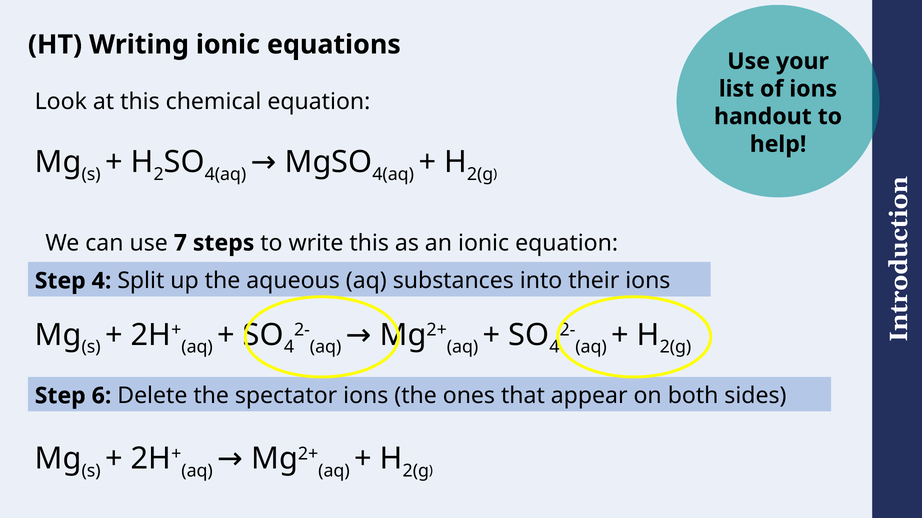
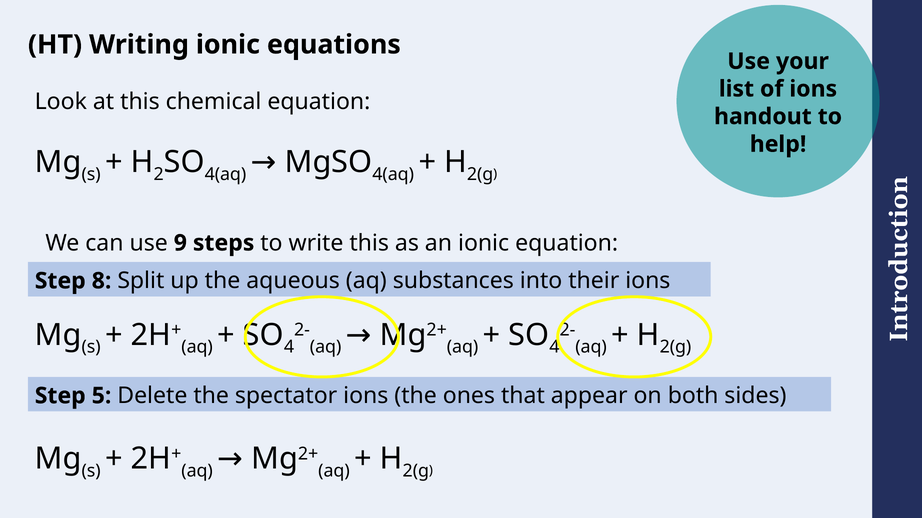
7: 7 -> 9 (180, 243)
Step 4: 4 -> 8 (102, 281)
6: 6 -> 5 (102, 396)
